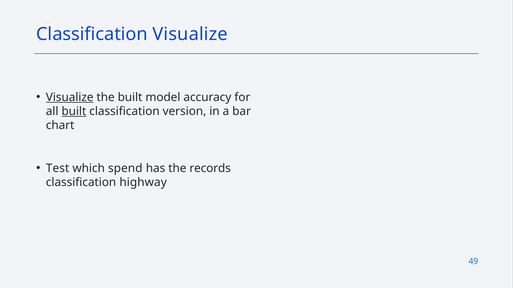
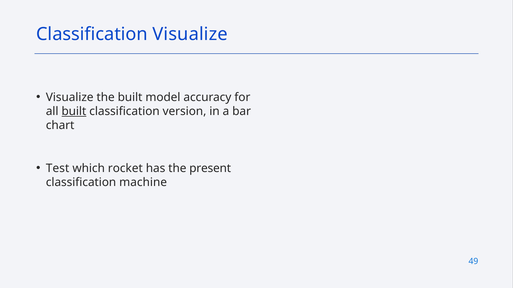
Visualize underline: present -> none (70, 97)
spend: spend -> rocket (125, 169)
records: records -> present (210, 169)
highway: highway -> machine (143, 183)
